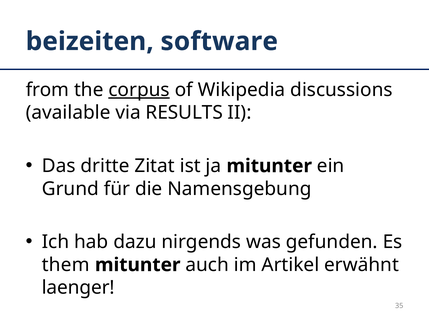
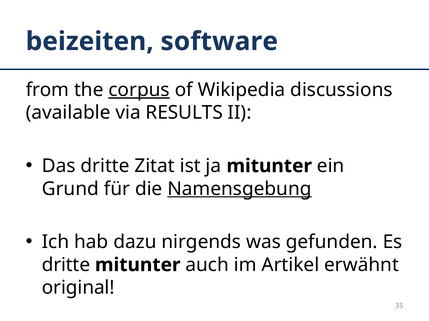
Namensgebung underline: none -> present (239, 189)
them: them -> dritte (66, 265)
laenger: laenger -> original (78, 288)
